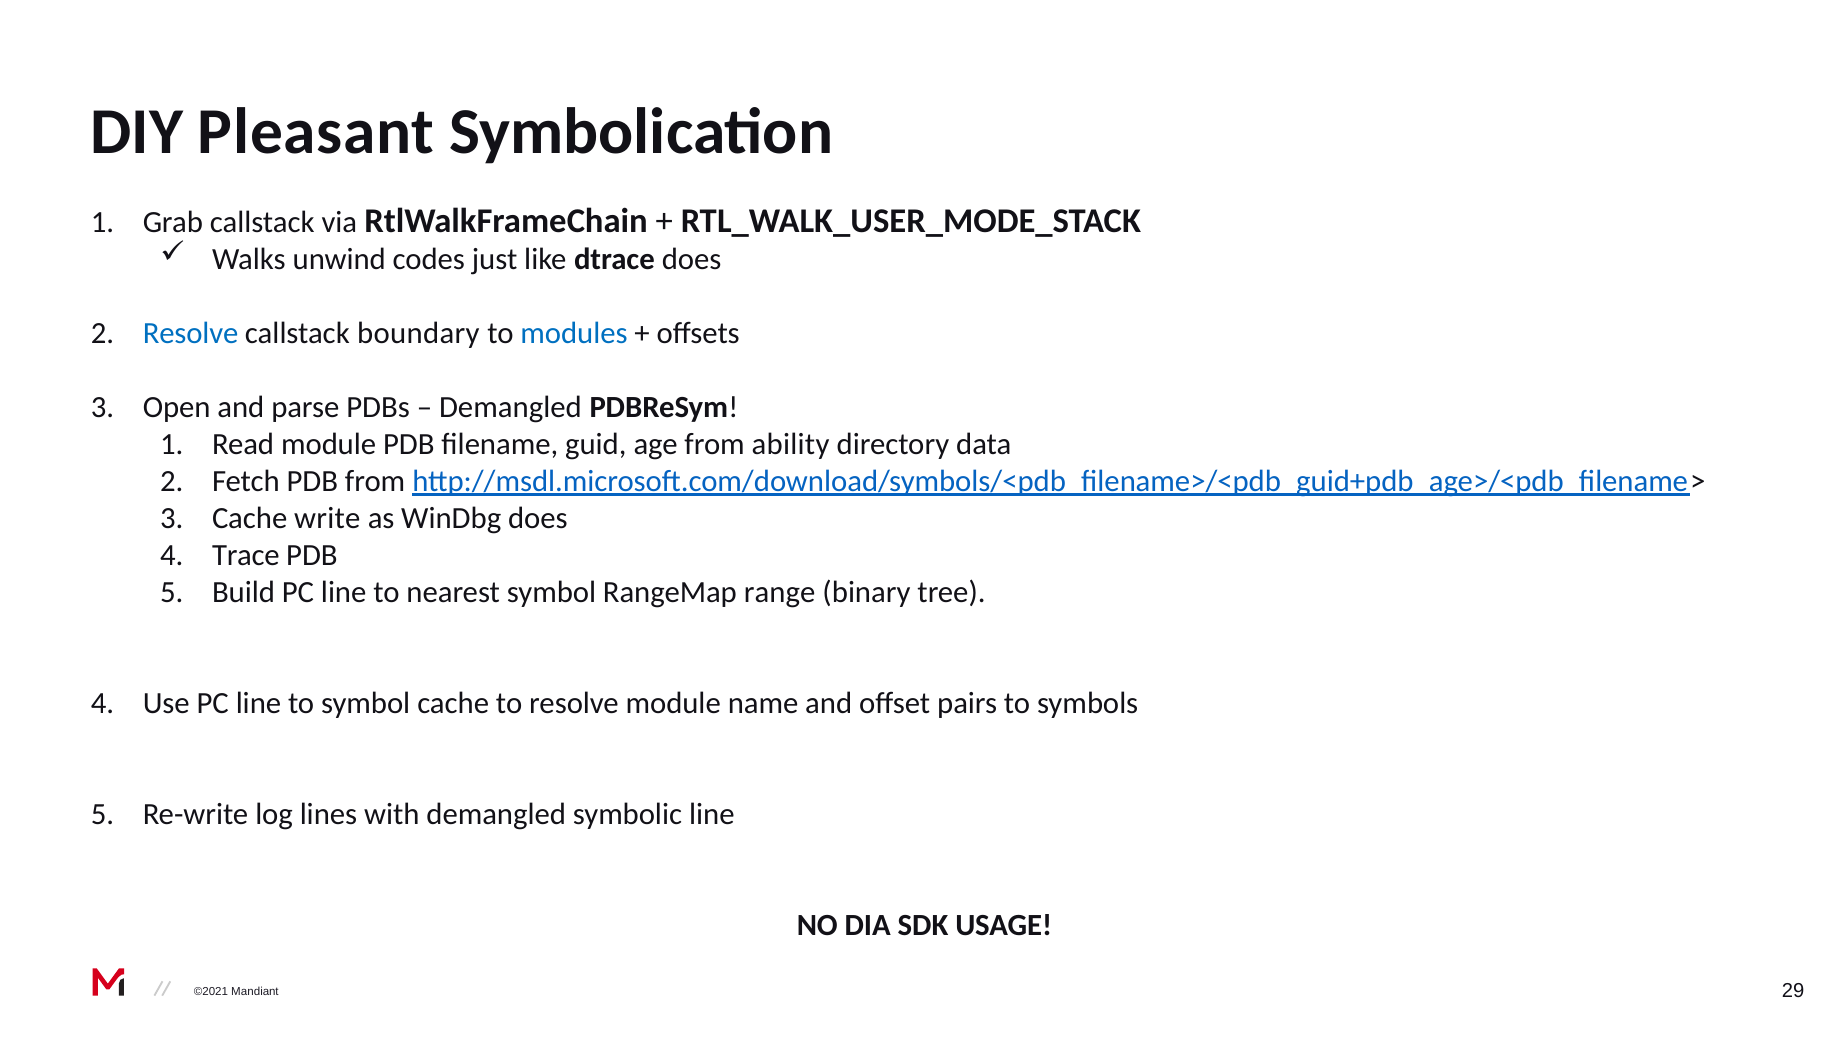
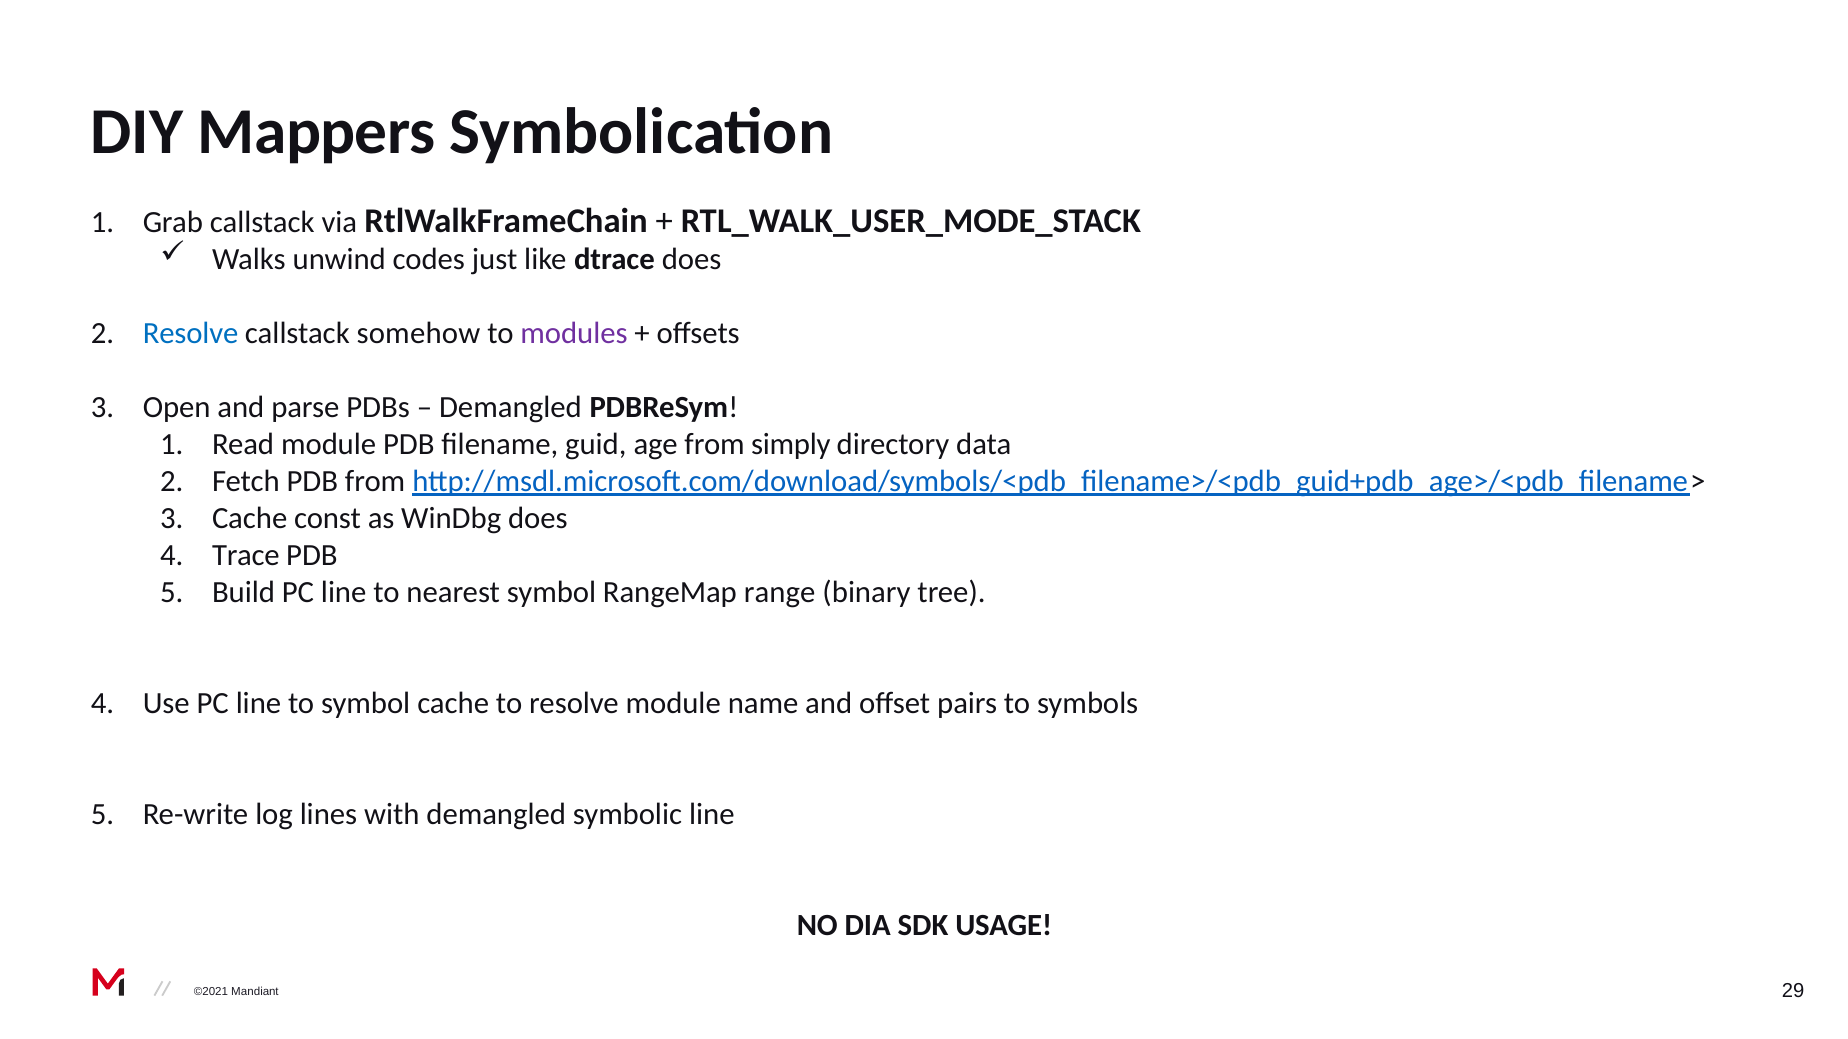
Pleasant: Pleasant -> Mappers (317, 132)
boundary: boundary -> somehow (418, 334)
modules colour: blue -> purple (574, 334)
ability: ability -> simply (791, 444)
write: write -> const (328, 519)
